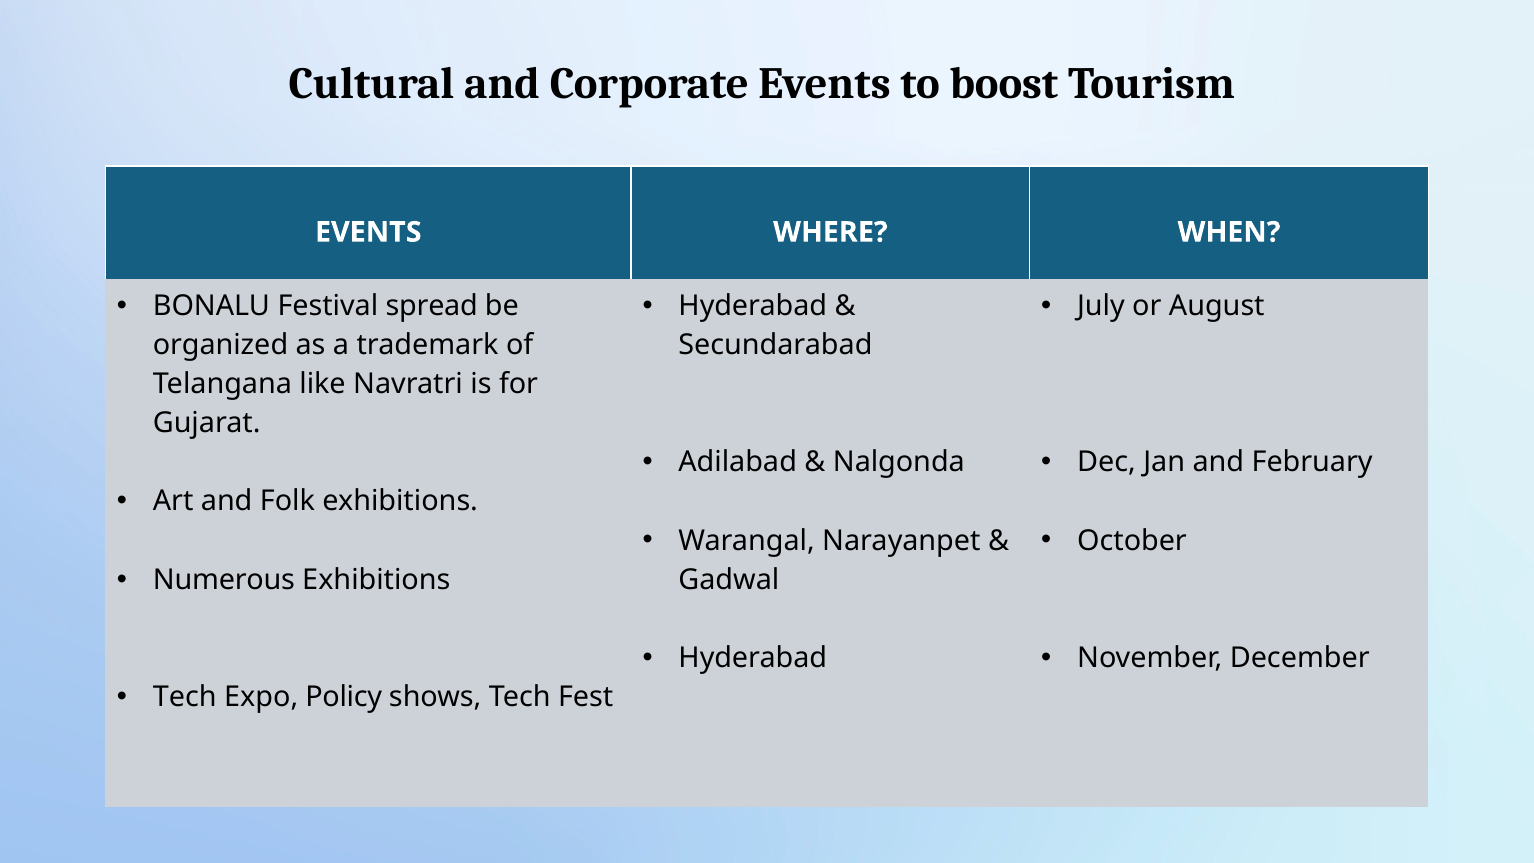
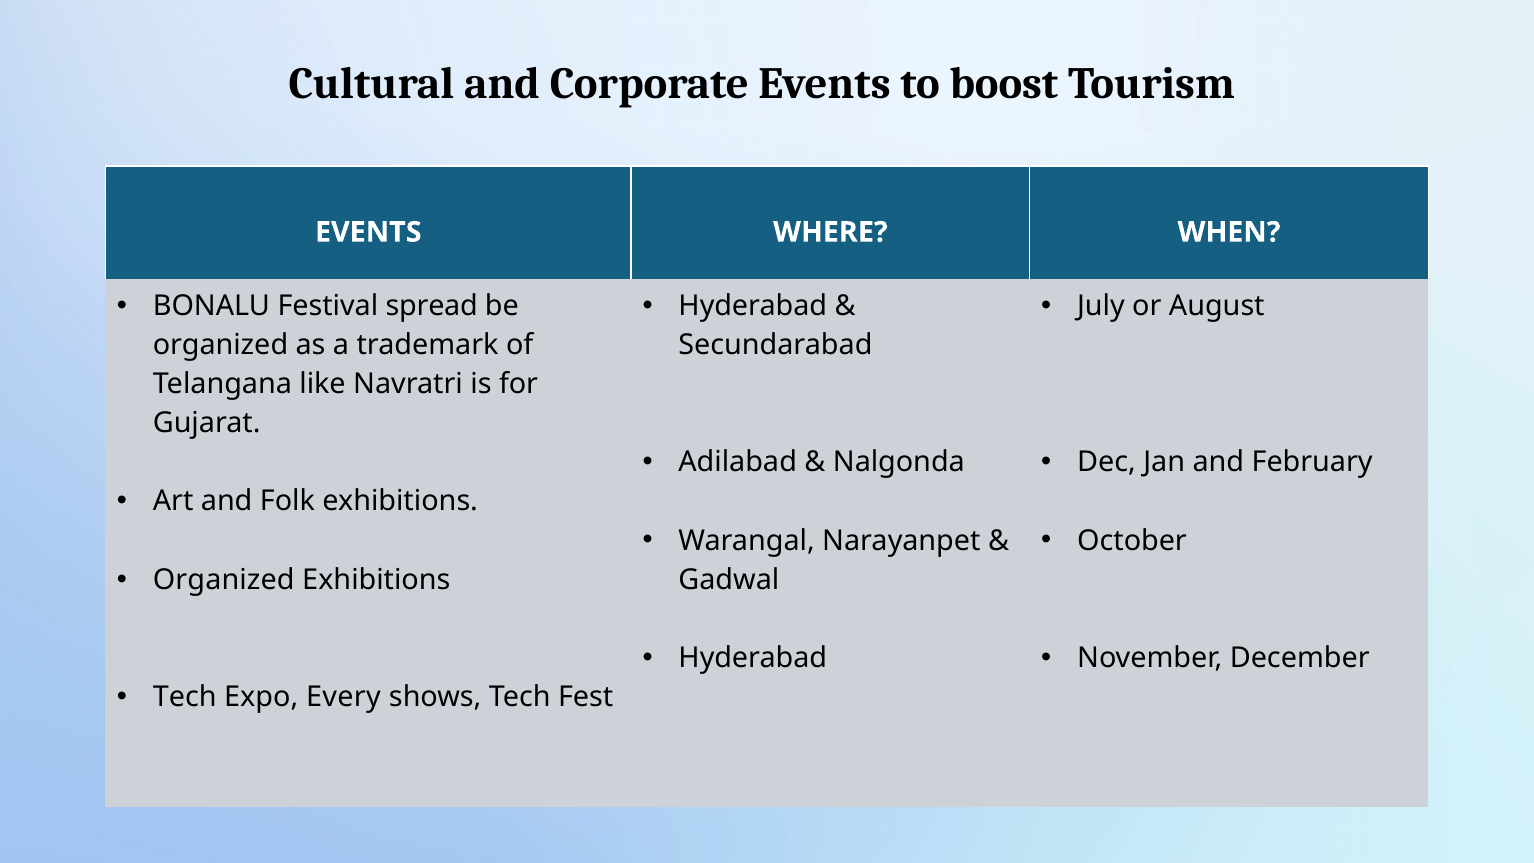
Numerous: Numerous -> Organized (224, 580)
Policy: Policy -> Every (343, 697)
